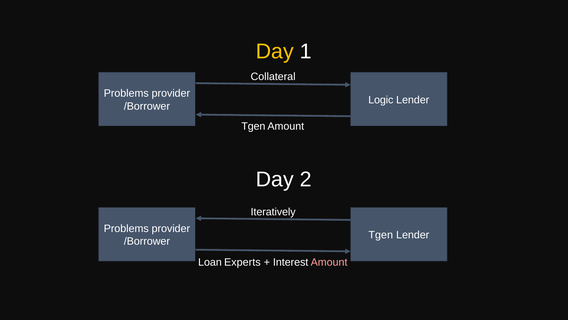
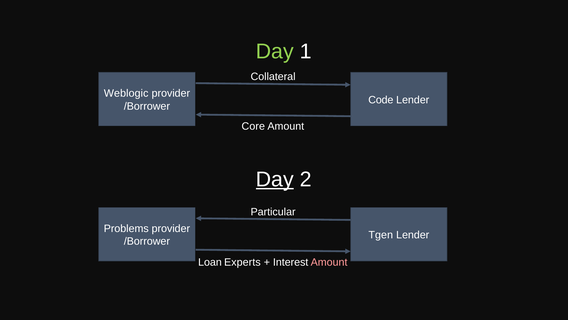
Day colour: yellow -> light green (275, 51)
Problems: Problems -> Weblogic (126, 93)
Logic: Logic -> Code (381, 100)
Tgen: Tgen -> Core (253, 126)
Day underline: none -> present (275, 179)
Iteratively: Iteratively -> Particular (273, 212)
